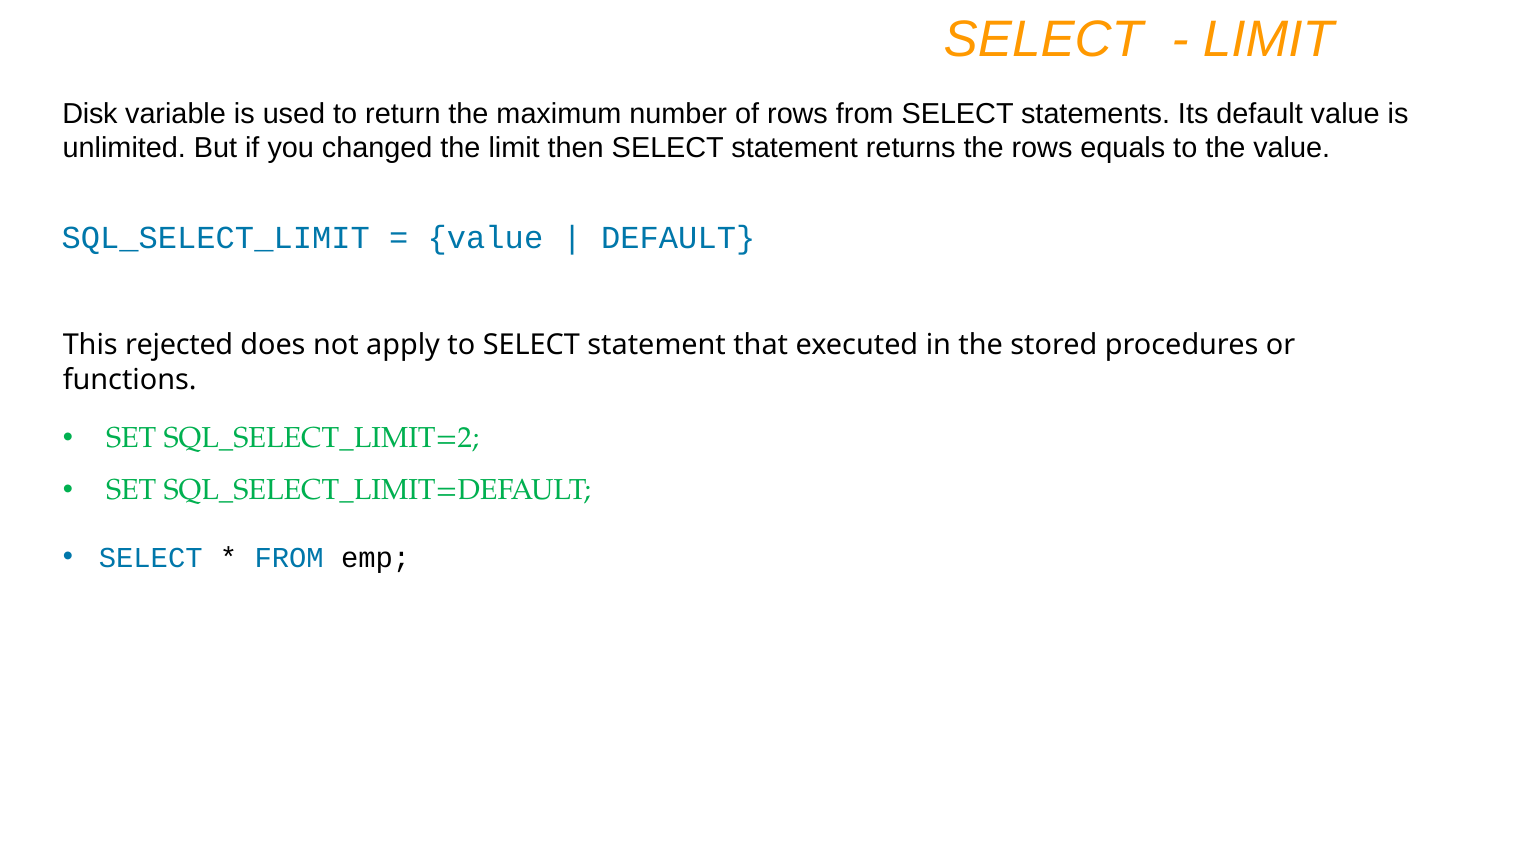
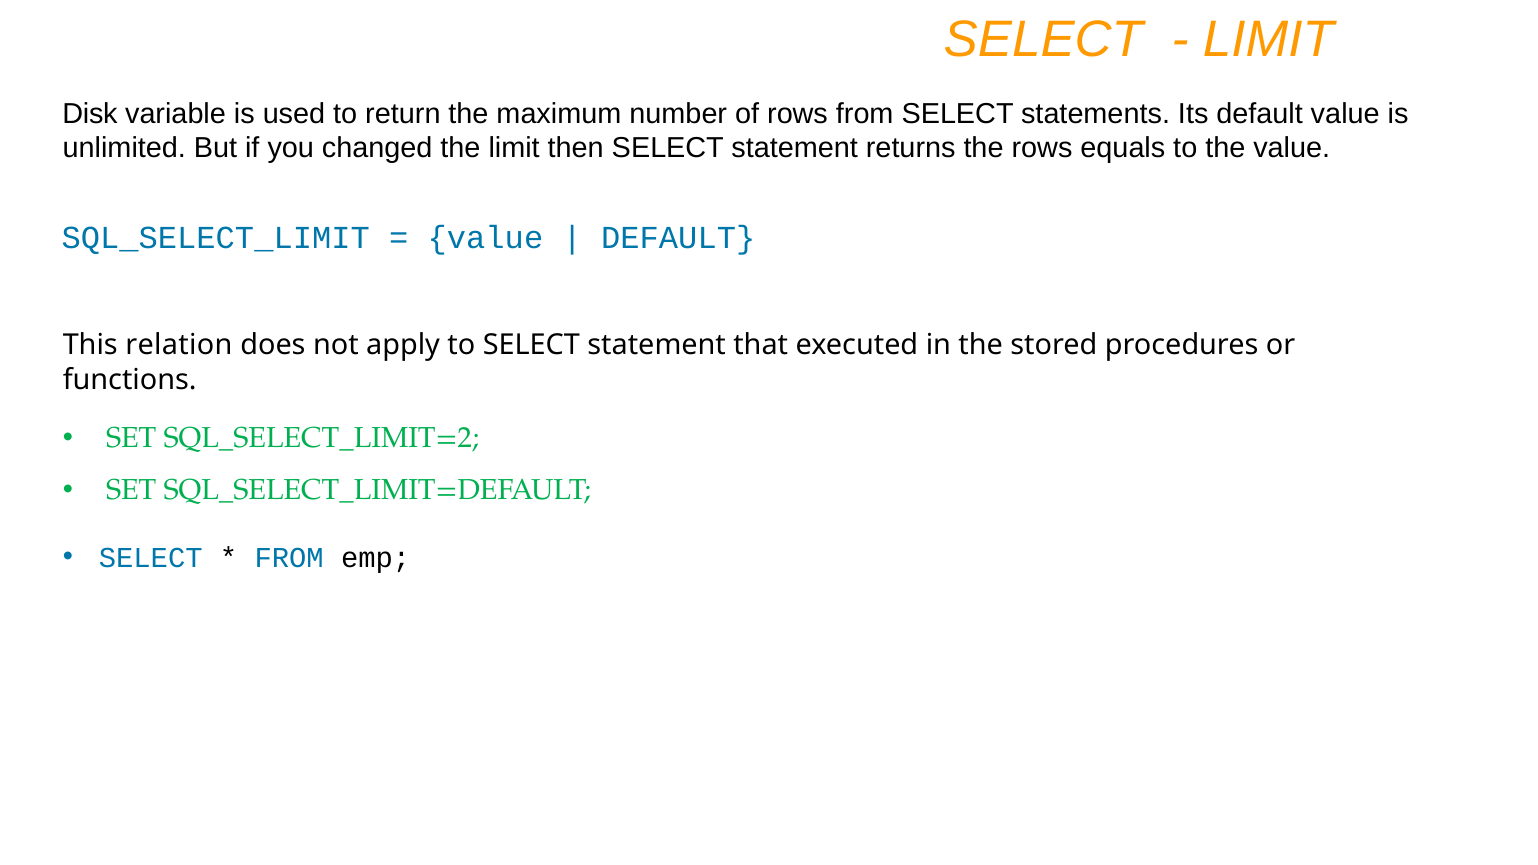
rejected: rejected -> relation (179, 345)
